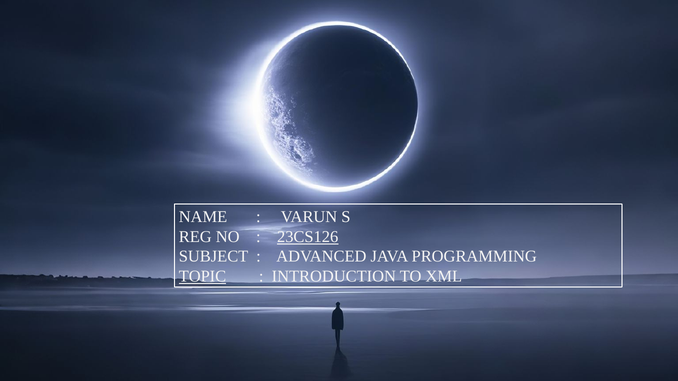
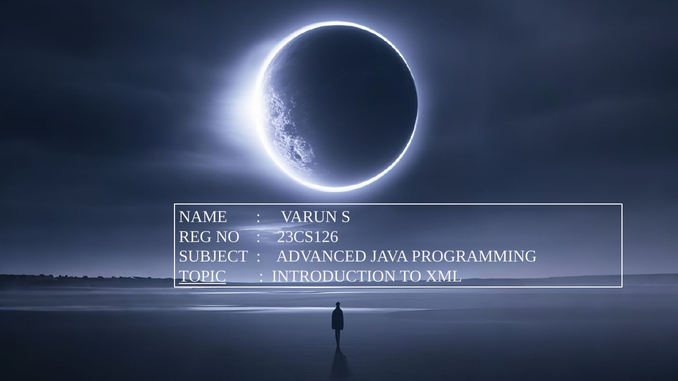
23CS126 underline: present -> none (308, 237)
